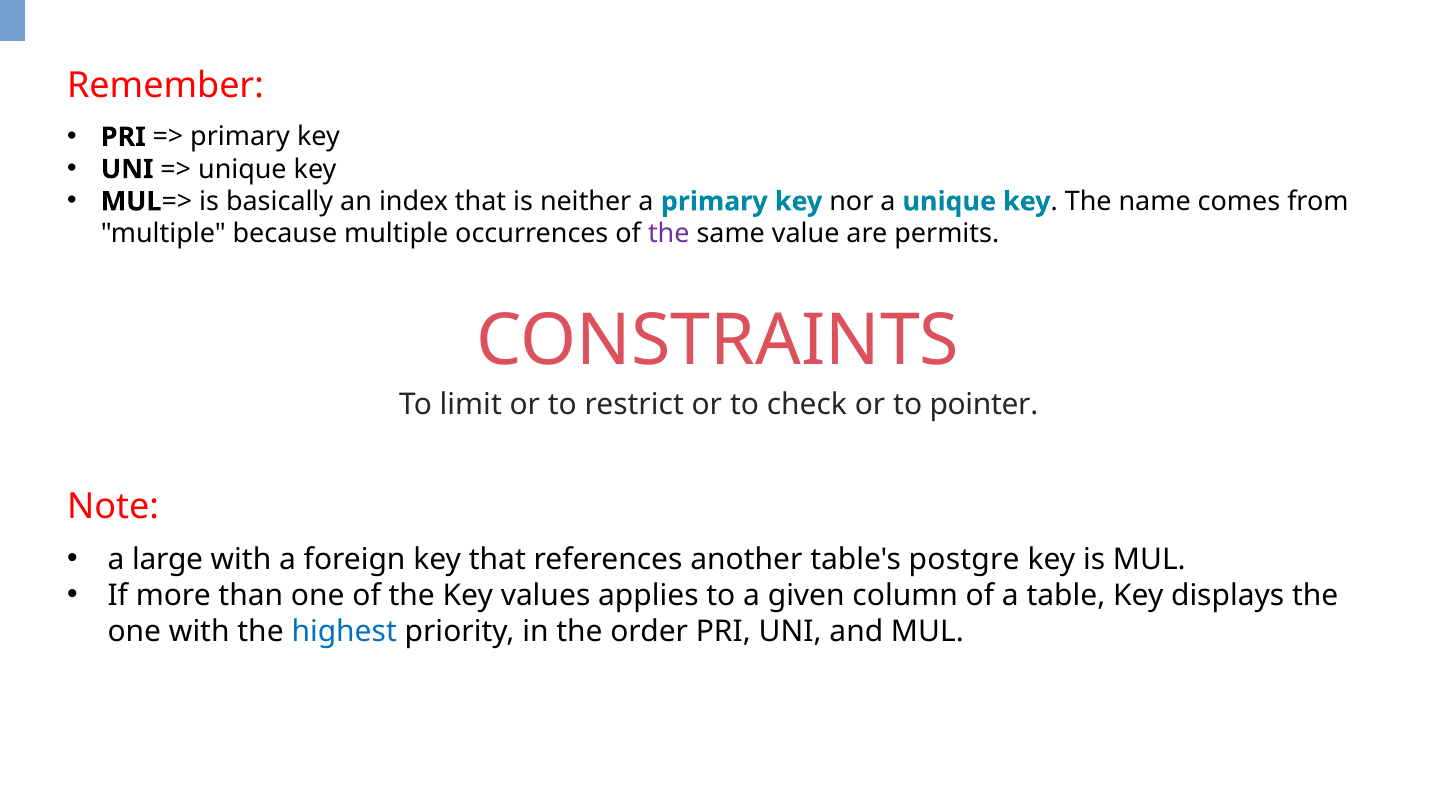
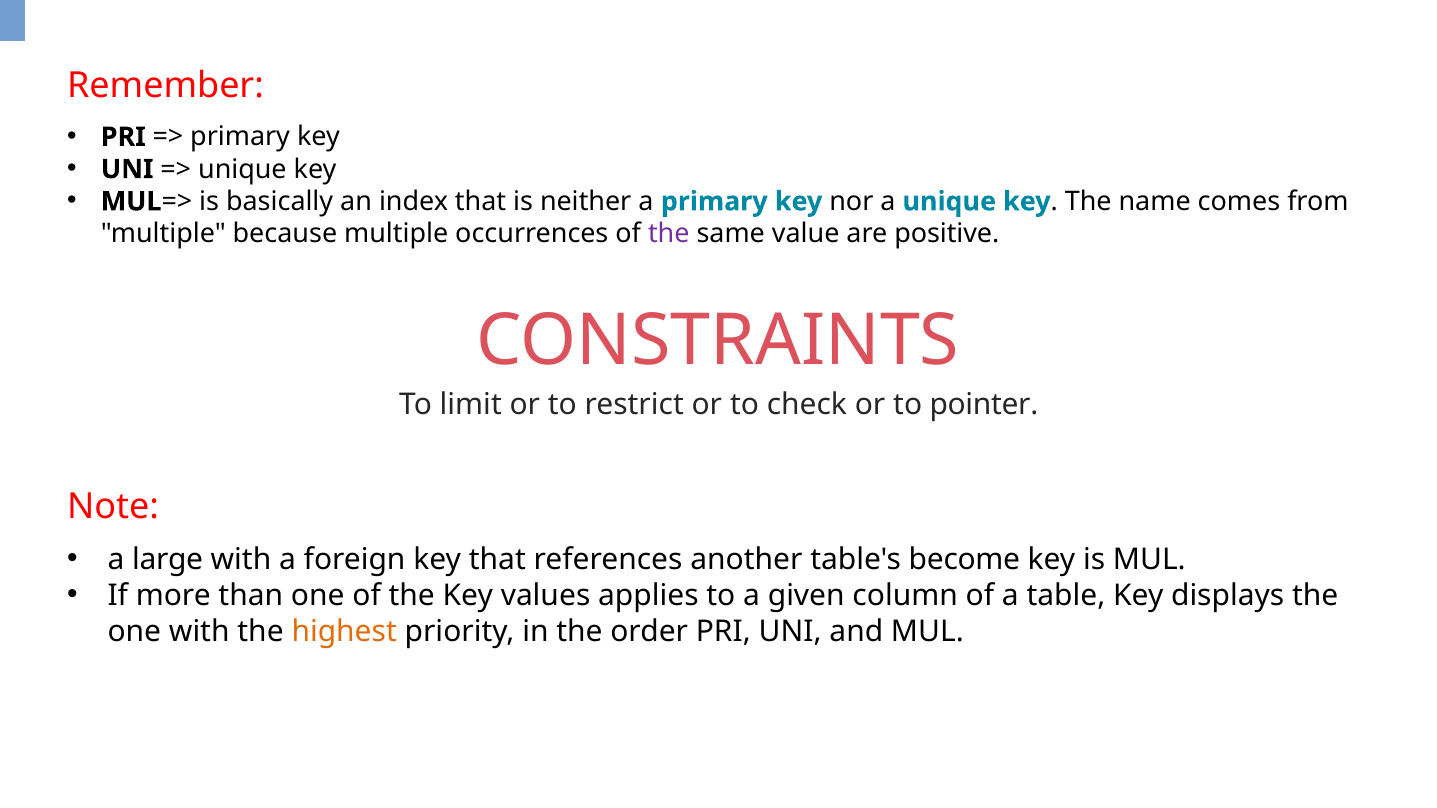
permits: permits -> positive (947, 234)
postgre: postgre -> become (964, 560)
highest colour: blue -> orange (344, 632)
